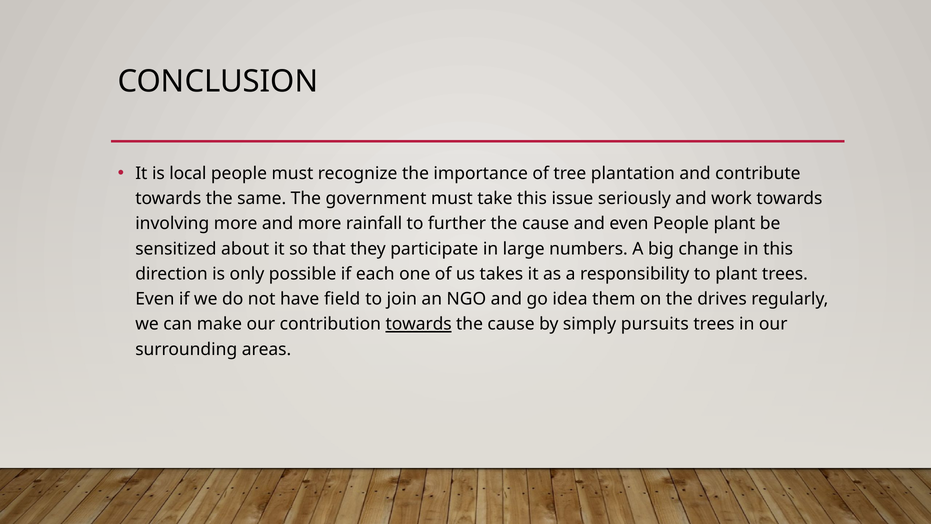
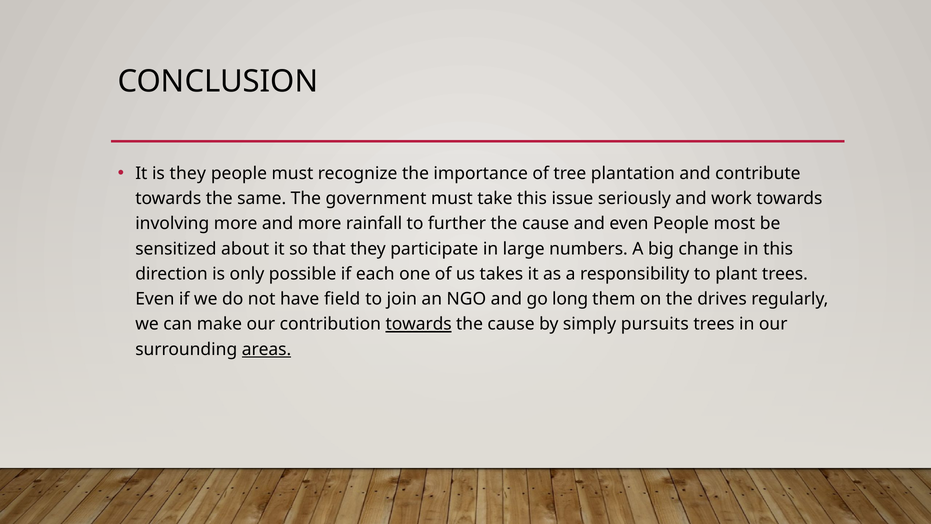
is local: local -> they (188, 173)
People plant: plant -> most (734, 224)
idea: idea -> long (570, 299)
areas underline: none -> present (266, 349)
